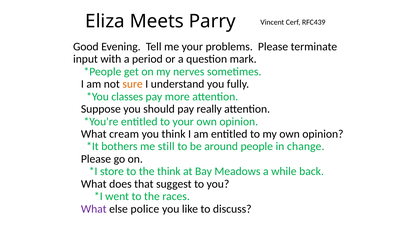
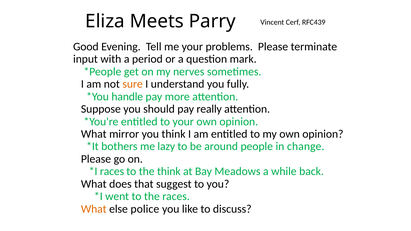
classes: classes -> handle (127, 97)
cream: cream -> mirror (124, 134)
still: still -> lazy (166, 147)
store: store -> races (112, 172)
What colour: purple -> orange (94, 209)
